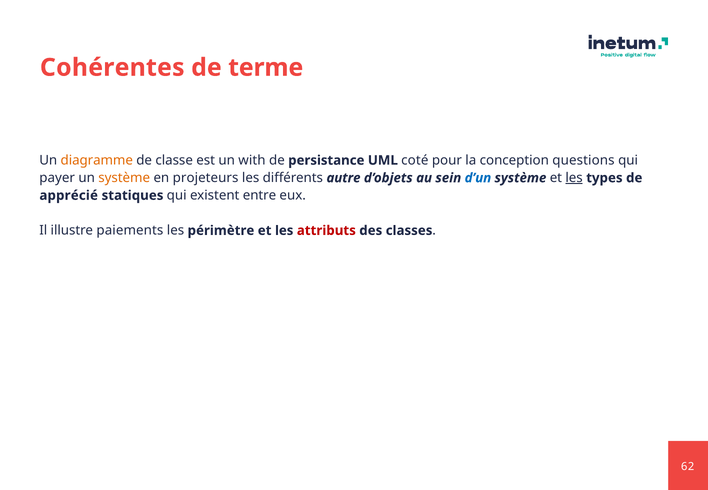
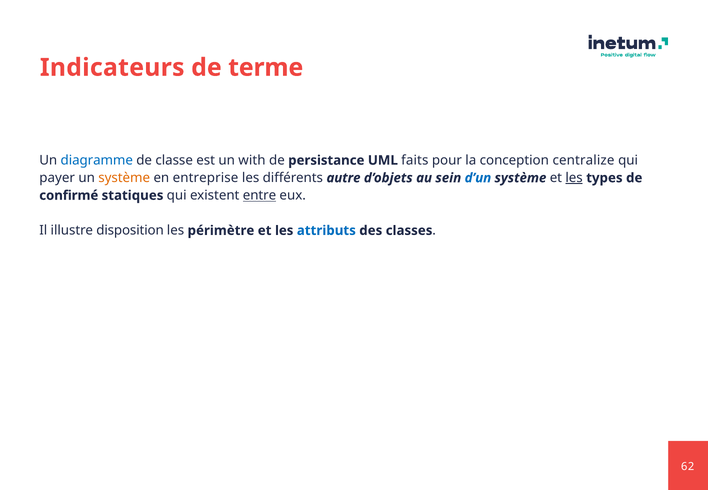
Cohérentes: Cohérentes -> Indicateurs (112, 68)
diagramme colour: orange -> blue (97, 160)
coté: coté -> faits (415, 160)
questions: questions -> centralize (583, 160)
projeteurs: projeteurs -> entreprise (206, 178)
apprécié: apprécié -> confirmé (69, 195)
entre underline: none -> present (260, 195)
paiements: paiements -> disposition (130, 231)
attributs colour: red -> blue (326, 231)
